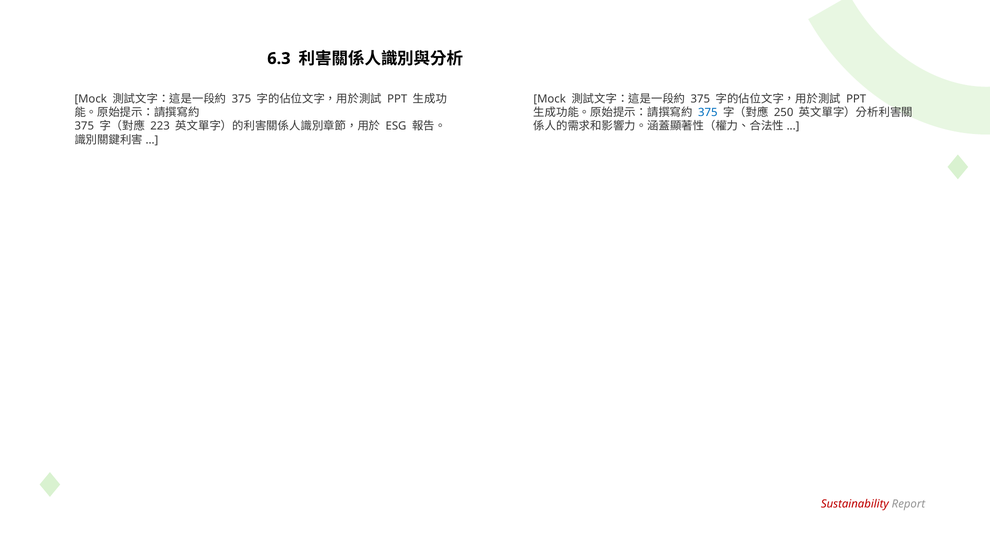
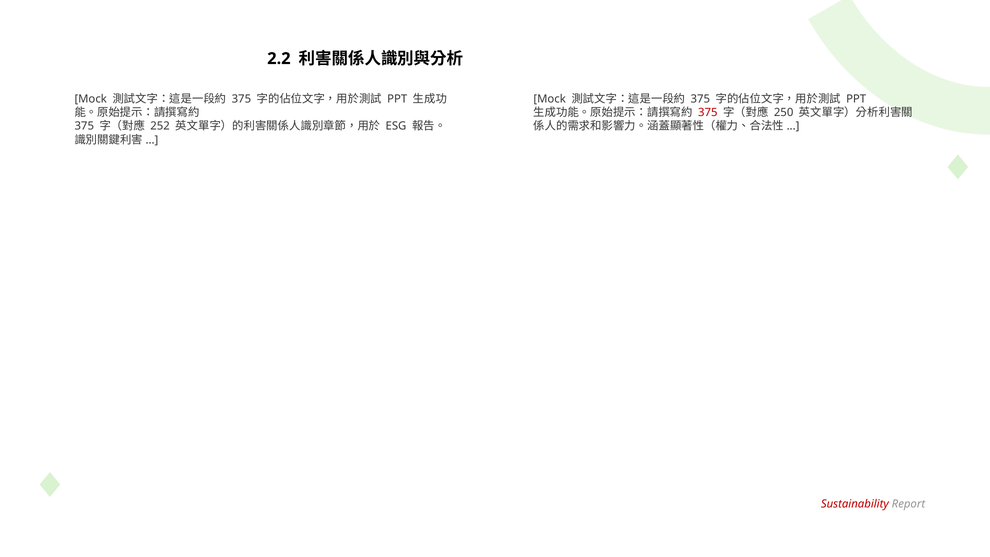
6.3: 6.3 -> 2.2 (279, 59)
375 colour: blue -> red (708, 113)
223: 223 -> 252 (160, 126)
